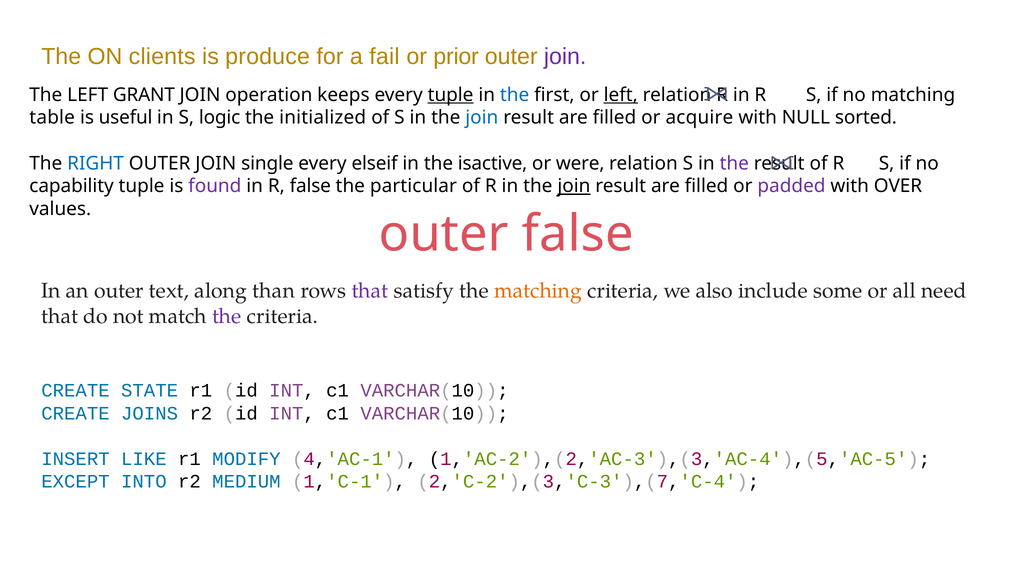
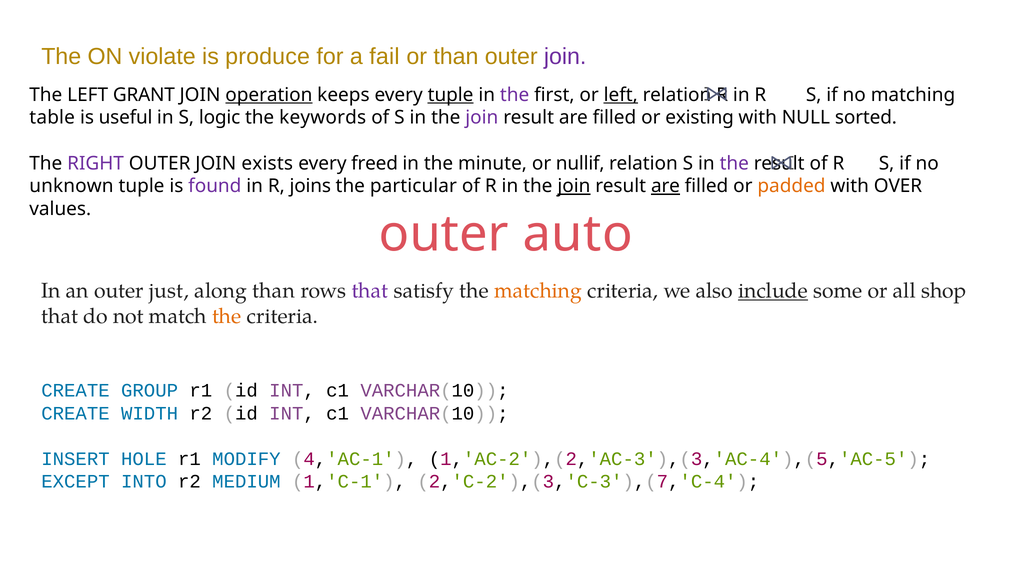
clients: clients -> violate (162, 57)
or prior: prior -> than (456, 57)
operation underline: none -> present (269, 95)
the colour: blue -> purple (515, 95)
initialized: initialized -> keywords (323, 118)
join colour: blue -> purple (482, 118)
acquire: acquire -> existing (700, 118)
RIGHT colour: blue -> purple (96, 163)
single: single -> exists (267, 163)
elseif: elseif -> freed (375, 163)
isactive: isactive -> minute (492, 163)
were: were -> nullif (580, 163)
capability: capability -> unknown (71, 186)
R false: false -> joins (310, 186)
are underline: none -> present (665, 186)
padded colour: purple -> orange (791, 186)
outer false: false -> auto (578, 234)
text: text -> just (169, 291)
include underline: none -> present (773, 291)
need: need -> shop (944, 291)
the colour: purple -> orange (227, 316)
STATE: STATE -> GROUP (150, 390)
JOINS: JOINS -> WIDTH (150, 413)
LIKE: LIKE -> HOLE (144, 459)
